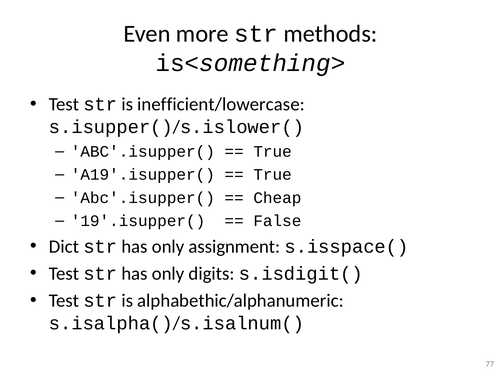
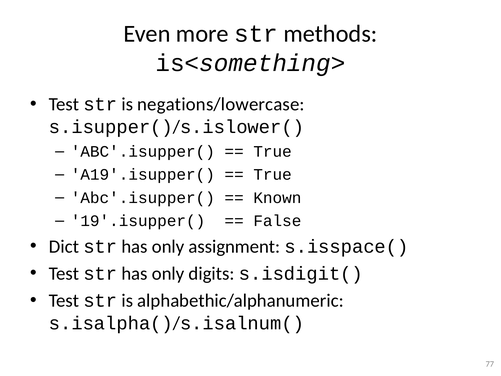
inefficient/lowercase: inefficient/lowercase -> negations/lowercase (221, 104)
Cheap: Cheap -> Known (277, 198)
